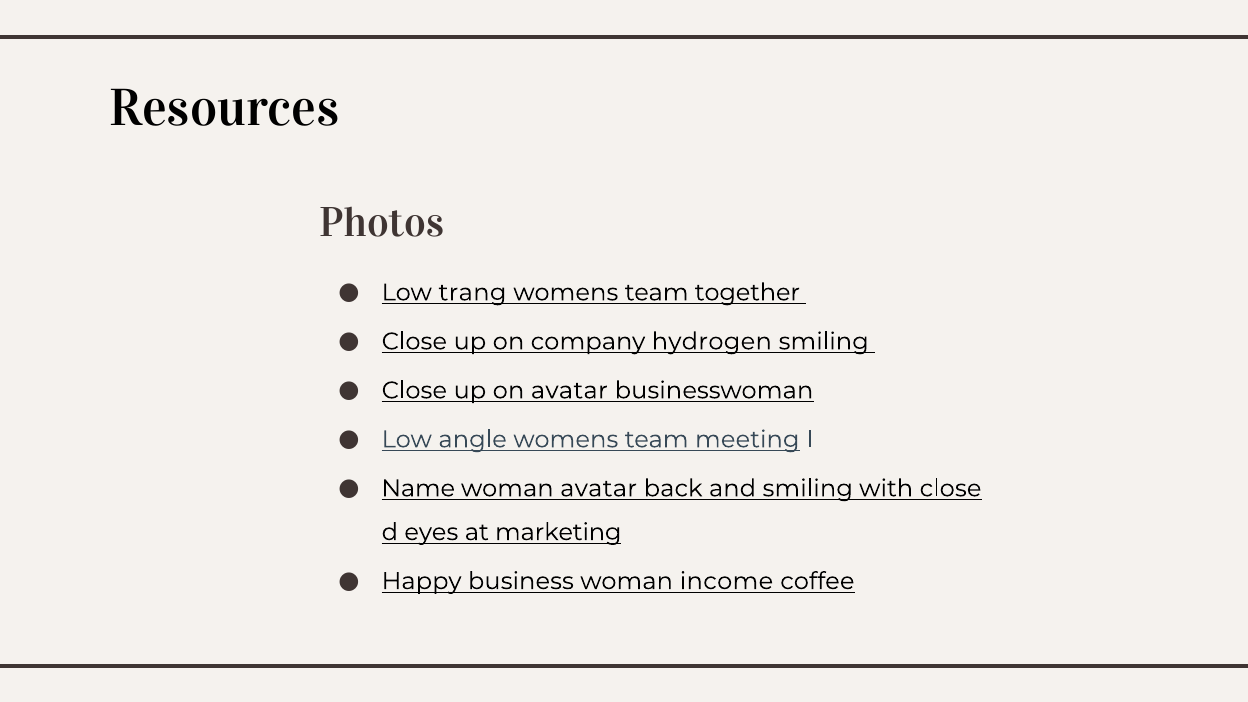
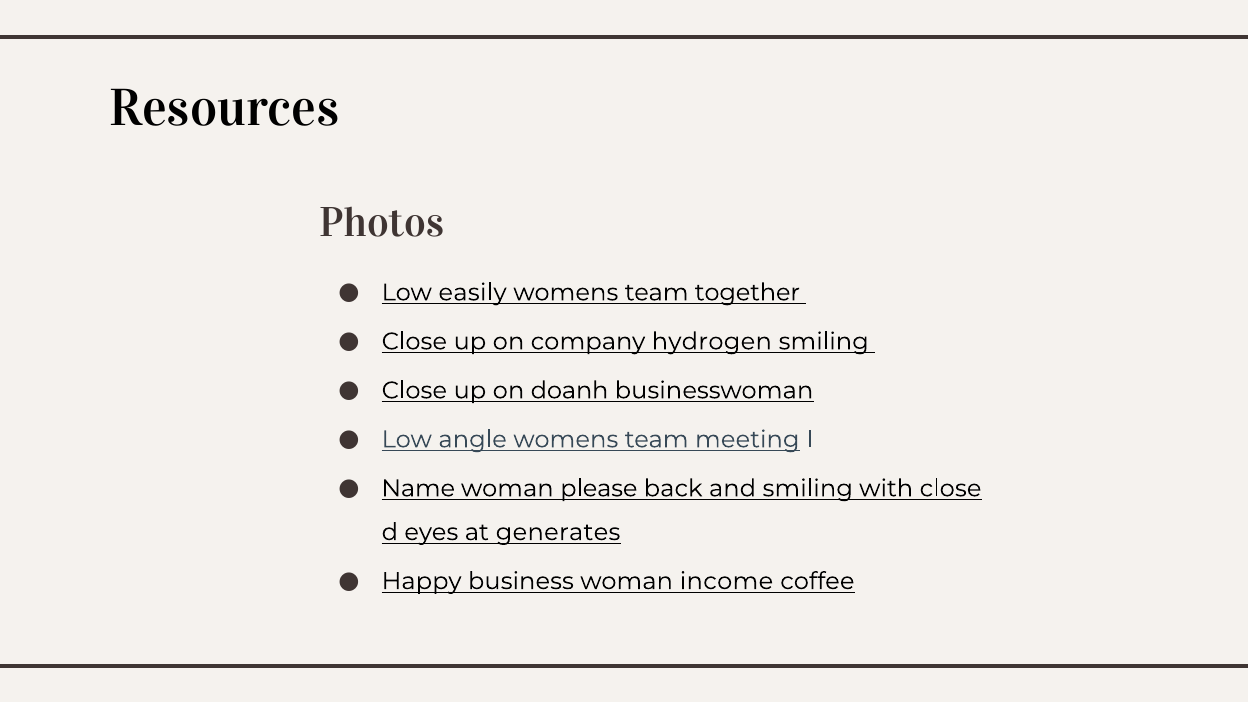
trang: trang -> easily (473, 292)
on avatar: avatar -> doanh (570, 390)
woman avatar: avatar -> please (599, 488)
marketing: marketing -> generates (558, 532)
